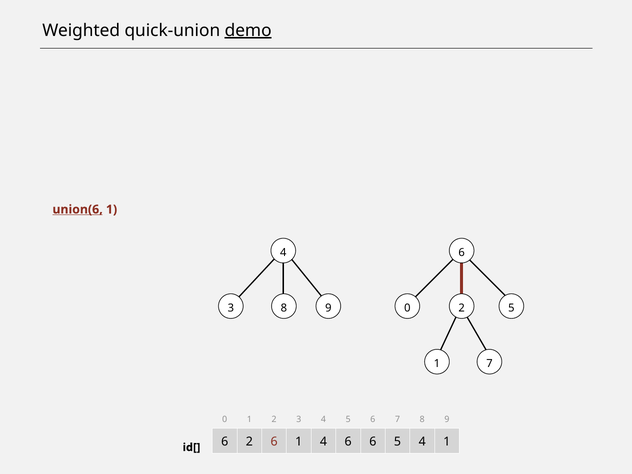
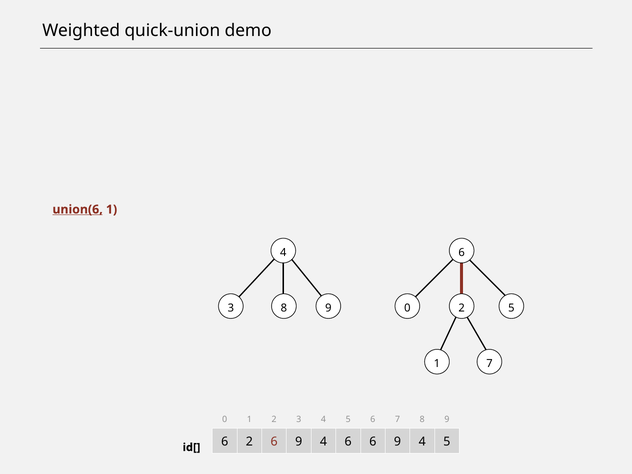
demo underline: present -> none (248, 30)
1: 1 -> 9 (299, 442)
5: 5 -> 9 (397, 442)
1: 1 -> 5 (447, 442)
